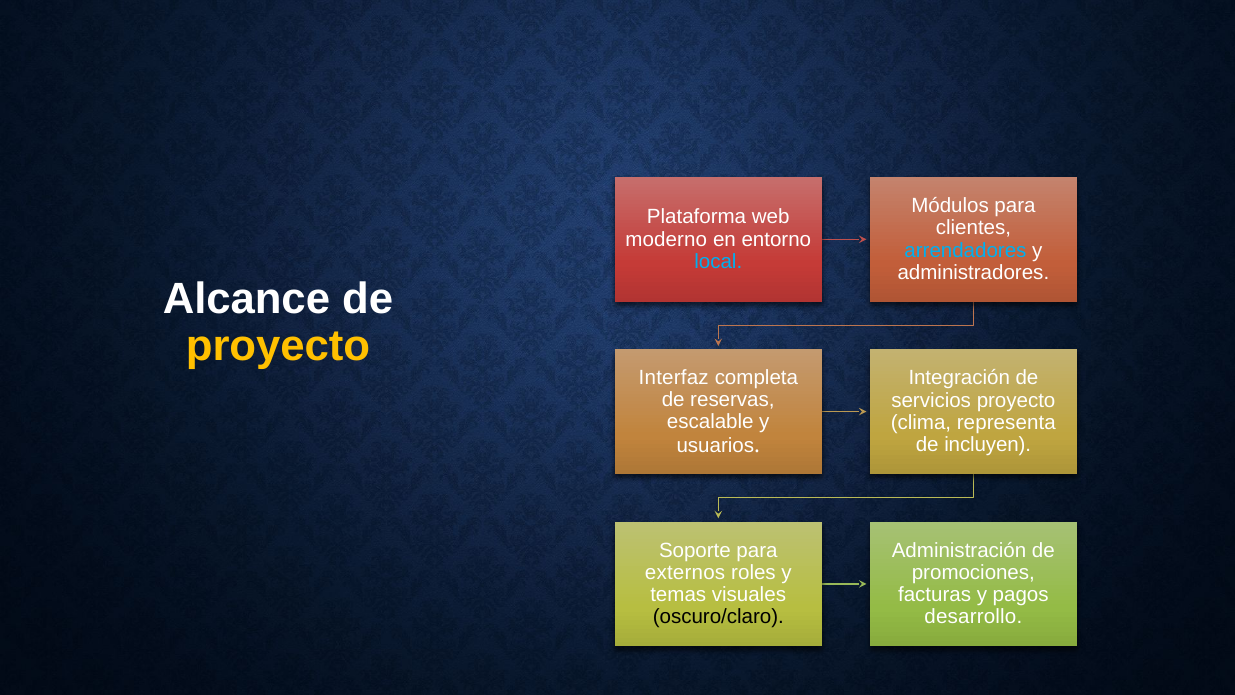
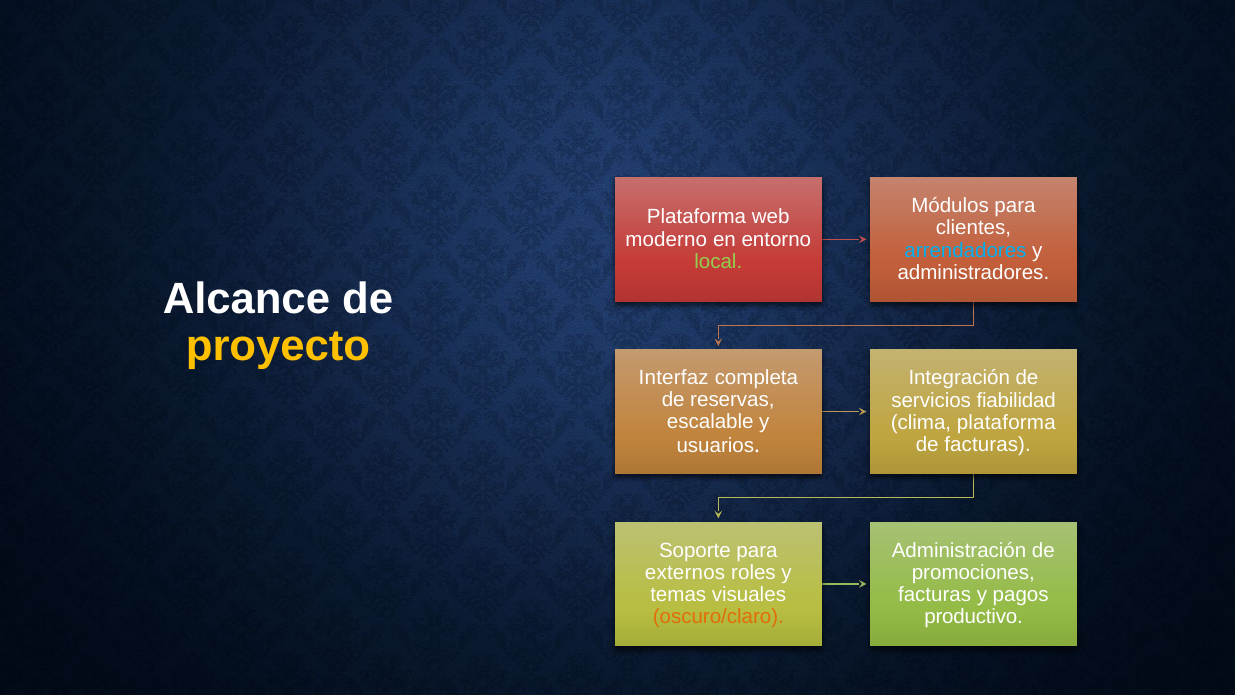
local colour: light blue -> light green (718, 261)
servicios proyecto: proyecto -> fiabilidad (1016, 400)
clima representa: representa -> plataforma (1006, 422)
de incluyen: incluyen -> facturas (988, 445)
oscuro/claro colour: black -> orange (718, 617)
desarrollo: desarrollo -> productivo (974, 617)
